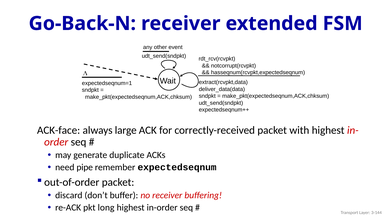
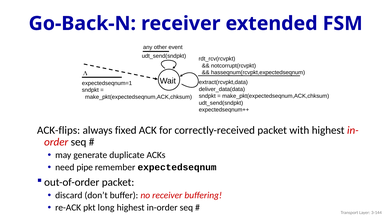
ACK-face: ACK-face -> ACK-flips (59, 130)
large: large -> fixed (126, 130)
